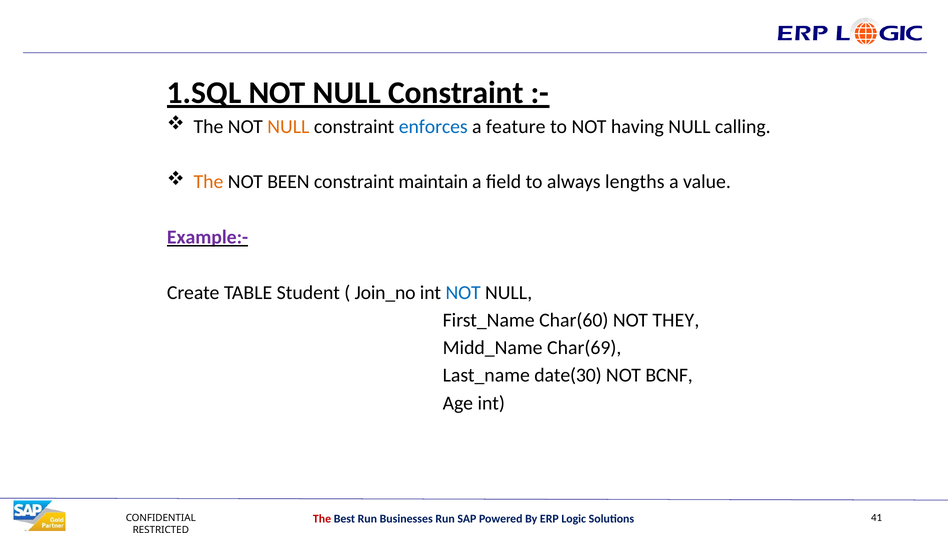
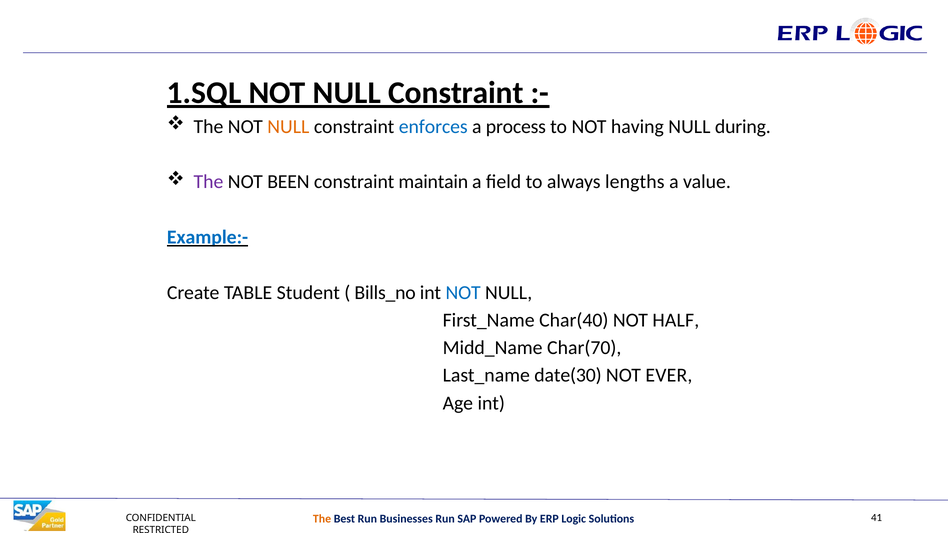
feature: feature -> process (516, 127)
calling: calling -> during (743, 127)
The colour: orange -> purple (209, 182)
Example:- colour: purple -> blue (208, 237)
Join_no: Join_no -> Bills_no (385, 293)
Char(60: Char(60 -> Char(40 (574, 320)
THEY: THEY -> HALF (676, 320)
Char(69: Char(69 -> Char(70 (584, 348)
BCNF: BCNF -> EVER (669, 376)
The colour: red -> orange (322, 519)
